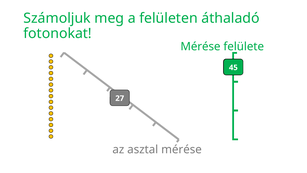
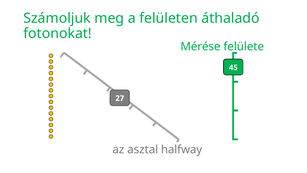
asztal mérése: mérése -> halfway (182, 149)
